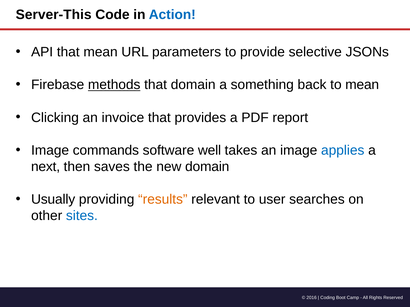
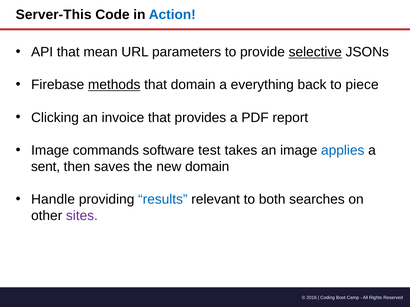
selective underline: none -> present (315, 52)
something: something -> everything (262, 85)
to mean: mean -> piece (362, 85)
well: well -> test (209, 151)
next: next -> sent (46, 167)
Usually: Usually -> Handle (53, 200)
results colour: orange -> blue (163, 200)
user: user -> both (272, 200)
sites colour: blue -> purple (82, 216)
